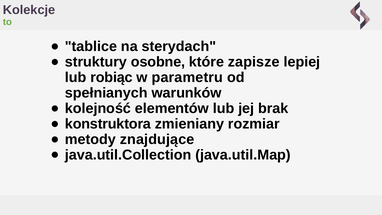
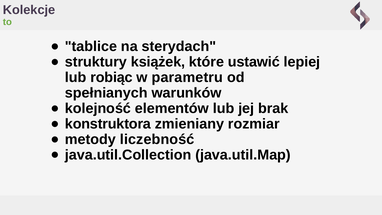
osobne: osobne -> książek (158, 62)
zapisze: zapisze -> ustawić (254, 62)
znajdujące: znajdujące -> liczebność (157, 139)
